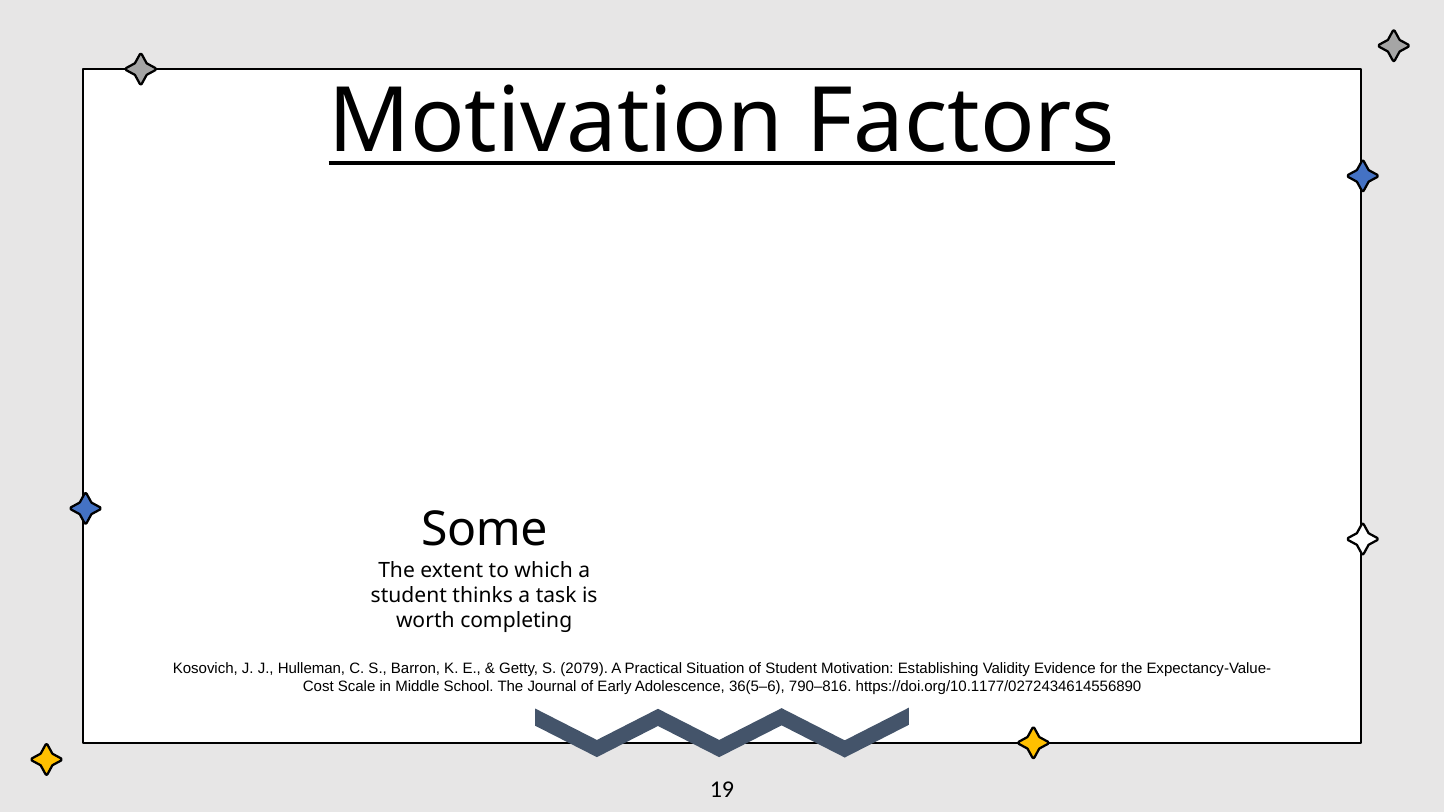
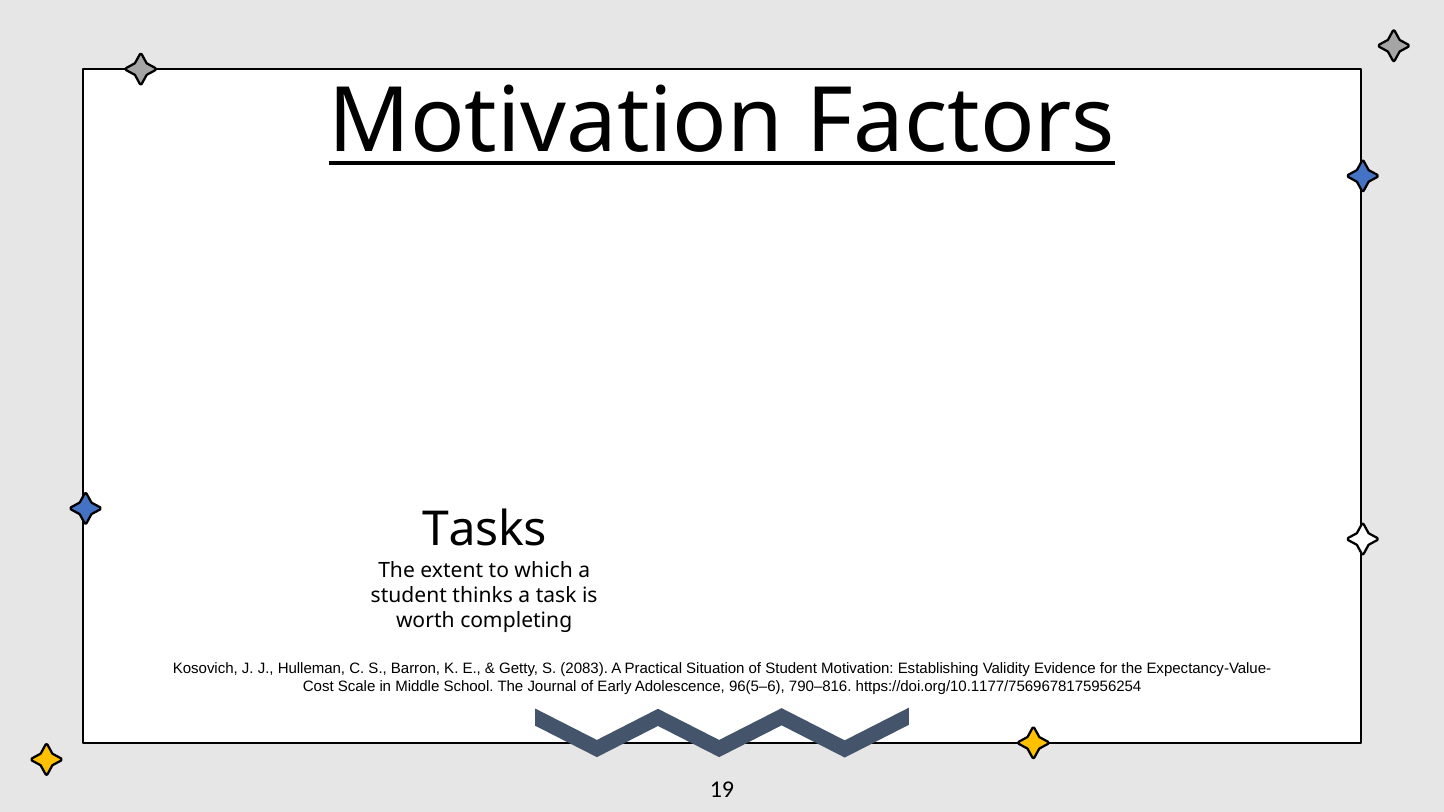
Some: Some -> Tasks (484, 530)
2079: 2079 -> 2083 (584, 669)
36(5–6: 36(5–6 -> 96(5–6 (757, 687)
https://doi.org/10.1177/0272434614556890: https://doi.org/10.1177/0272434614556890 -> https://doi.org/10.1177/7569678175956254 (999, 687)
